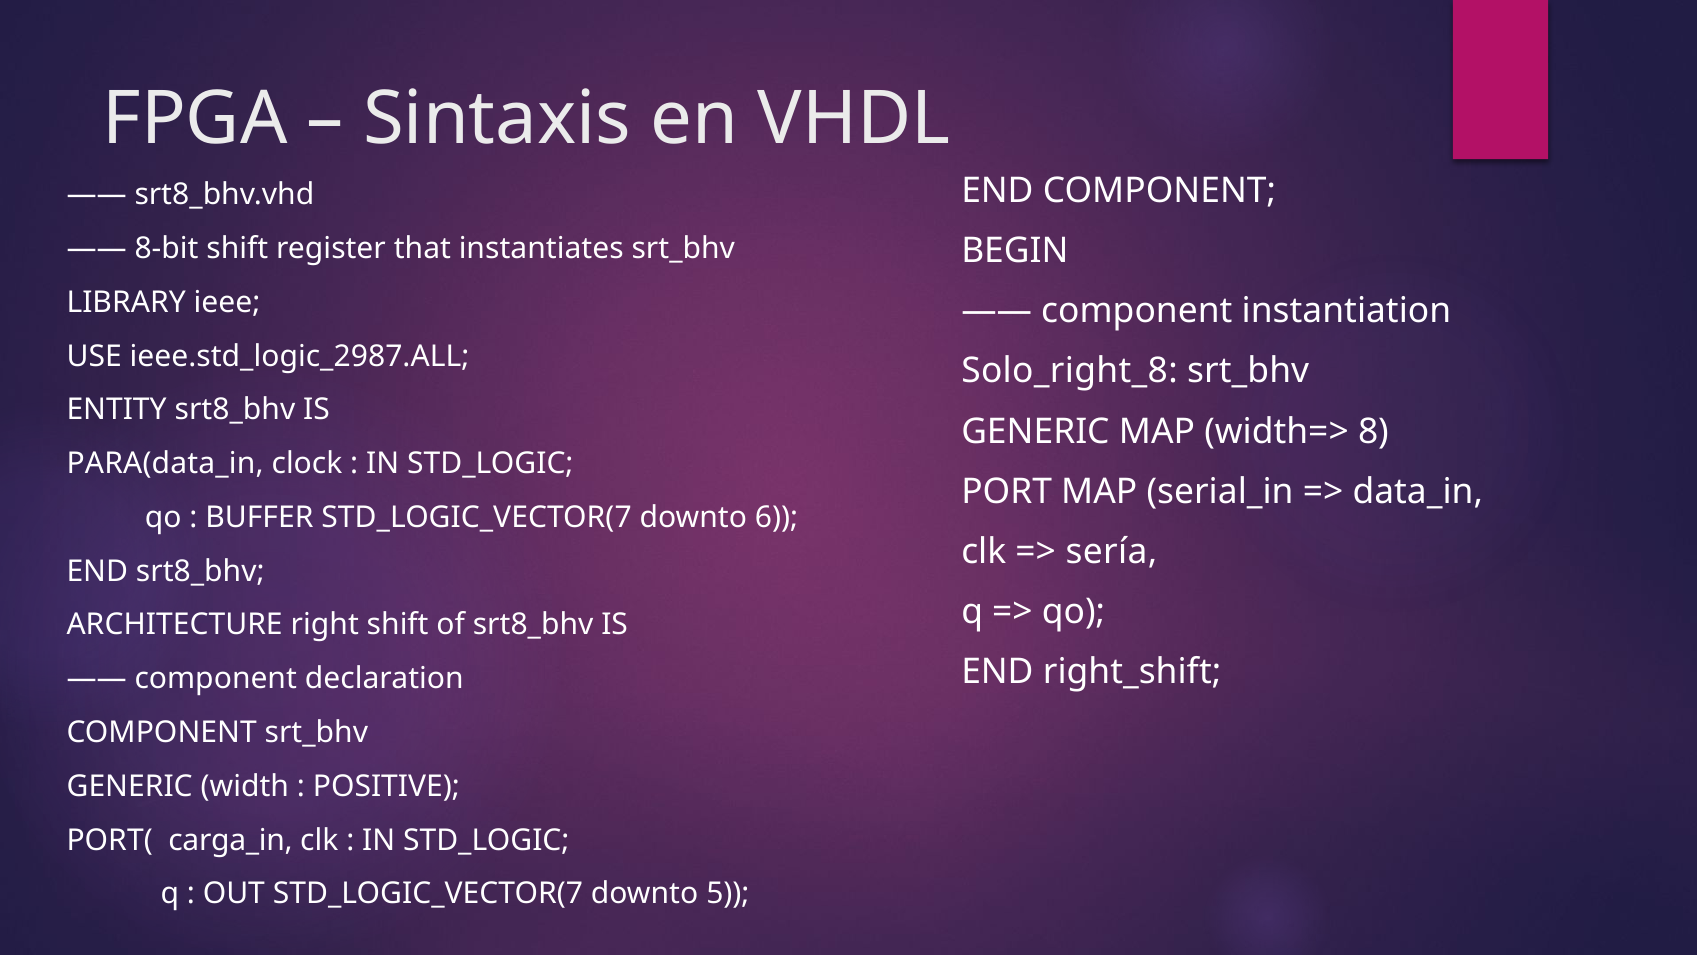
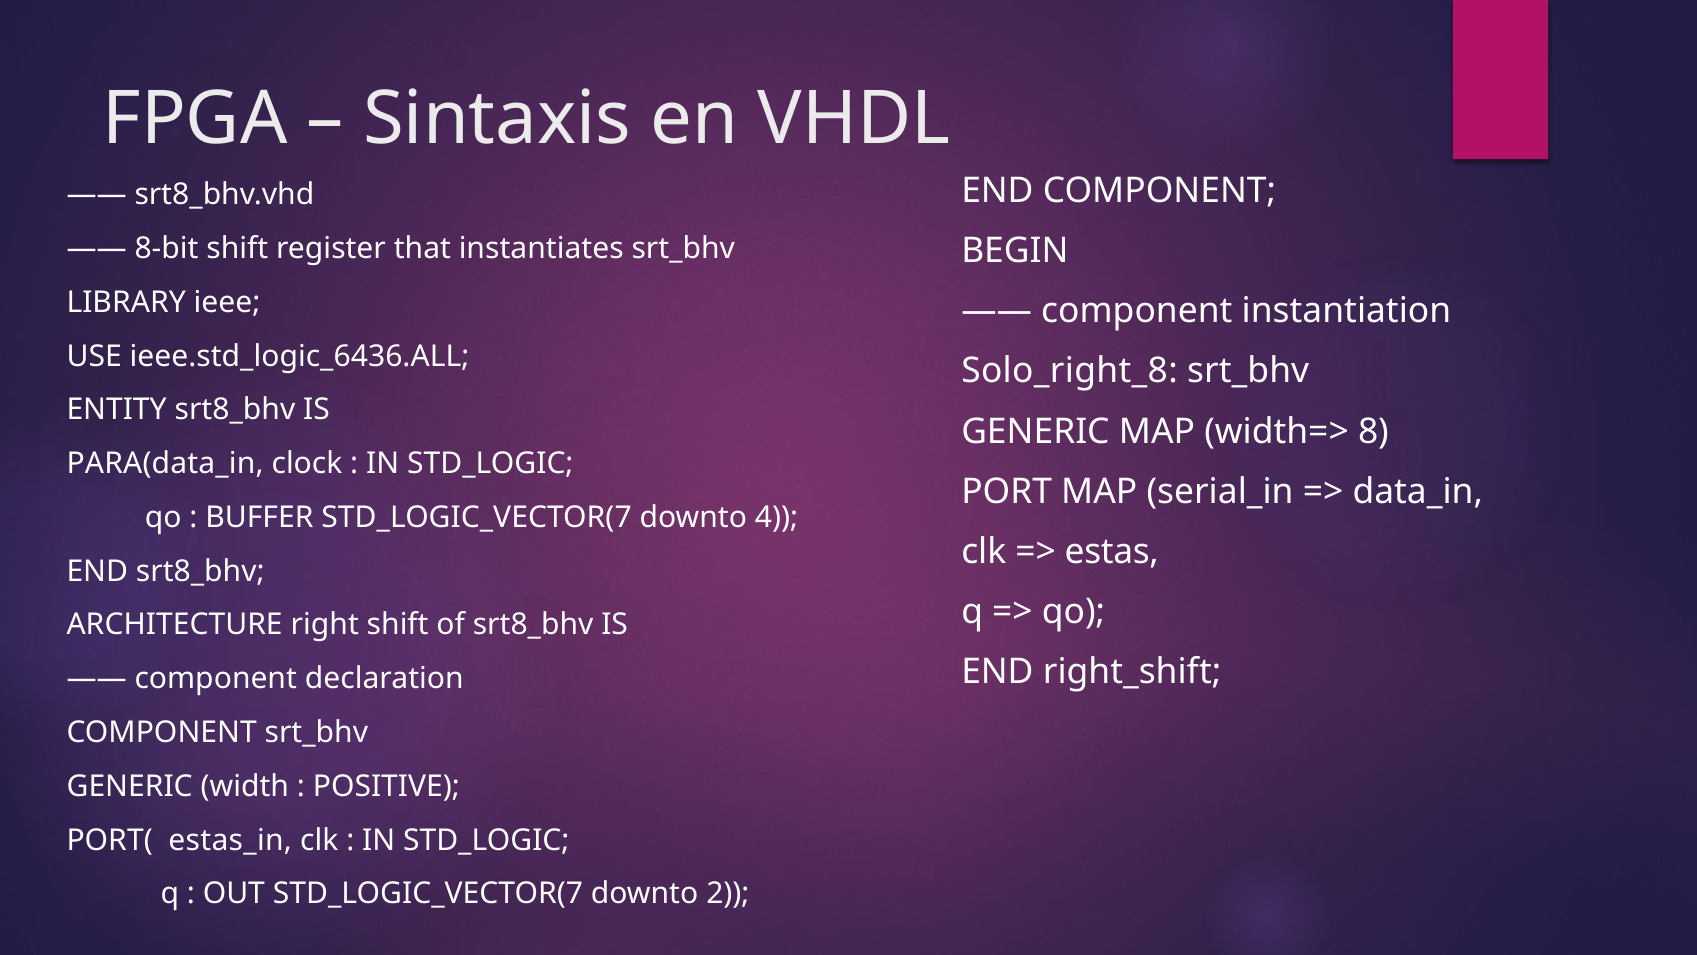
ieee.std_logic_2987.ALL: ieee.std_logic_2987.ALL -> ieee.std_logic_6436.ALL (299, 356)
6: 6 -> 4 (777, 517)
sería: sería -> estas (1112, 552)
carga_in: carga_in -> estas_in (230, 840)
5: 5 -> 2 (728, 894)
